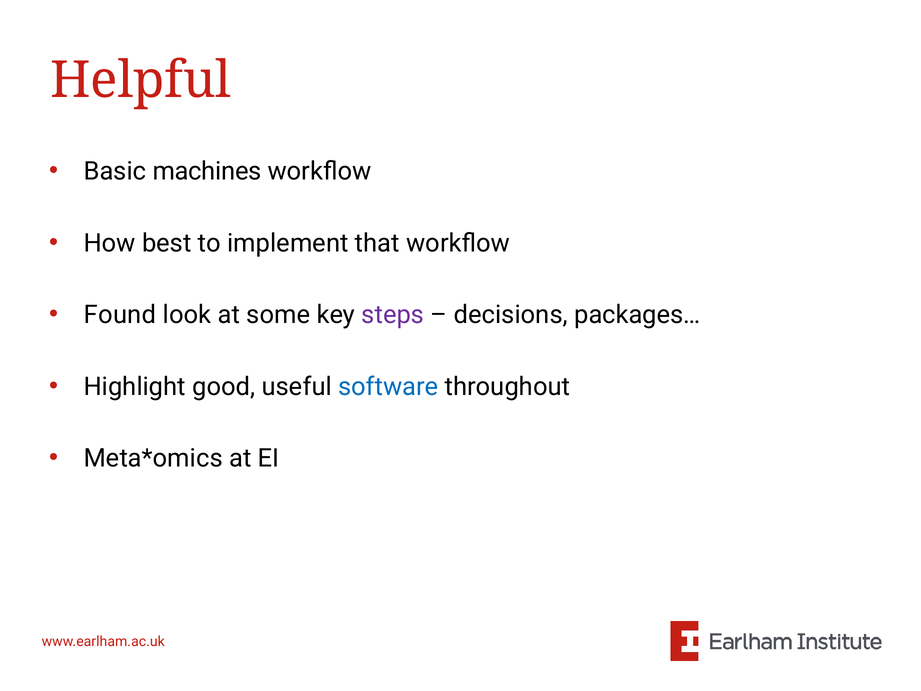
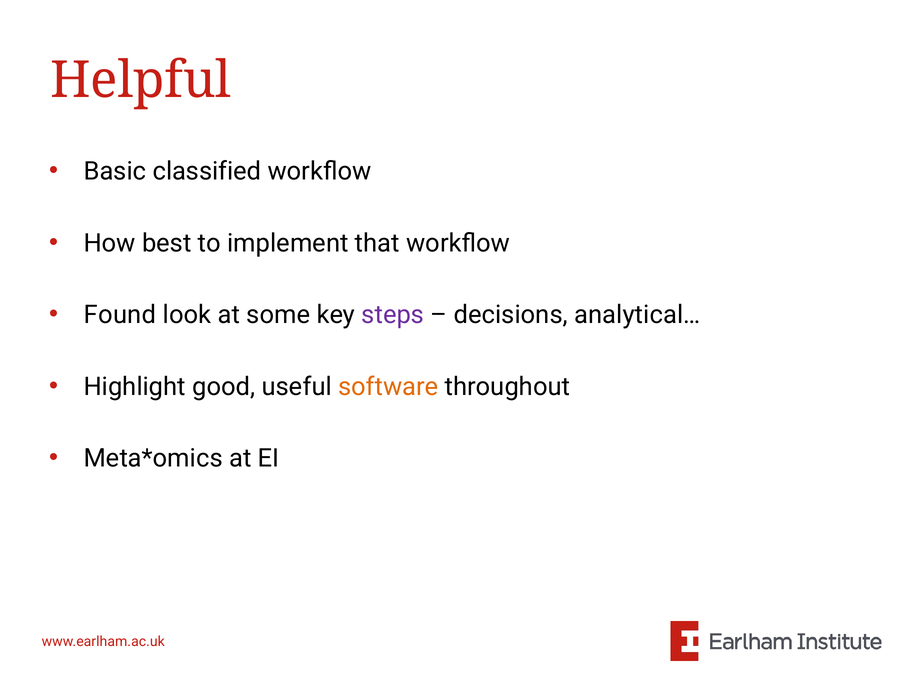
machines: machines -> classified (207, 171)
packages…: packages… -> analytical… (637, 315)
software colour: blue -> orange (388, 386)
